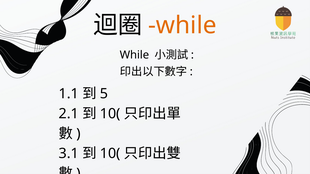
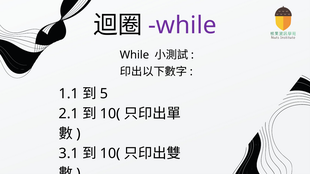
while colour: orange -> purple (182, 25)
